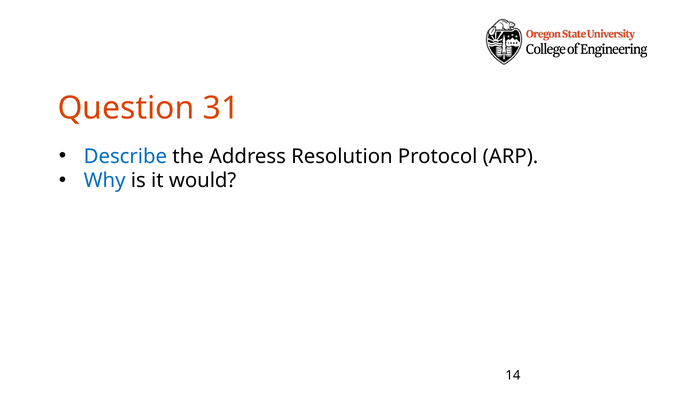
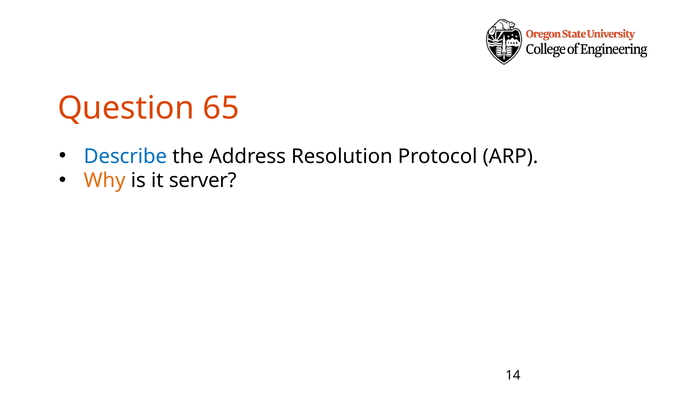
31: 31 -> 65 (221, 108)
Why colour: blue -> orange (105, 181)
would: would -> server (203, 181)
